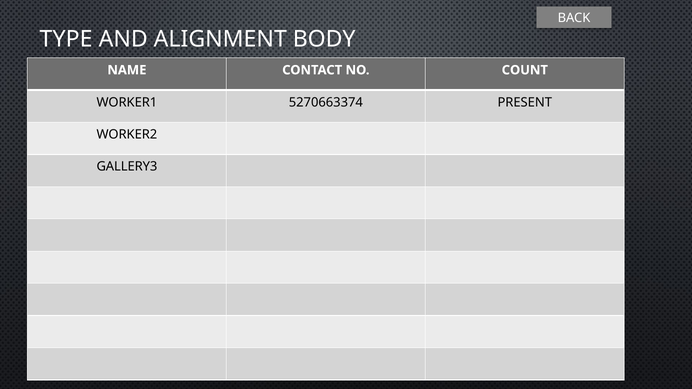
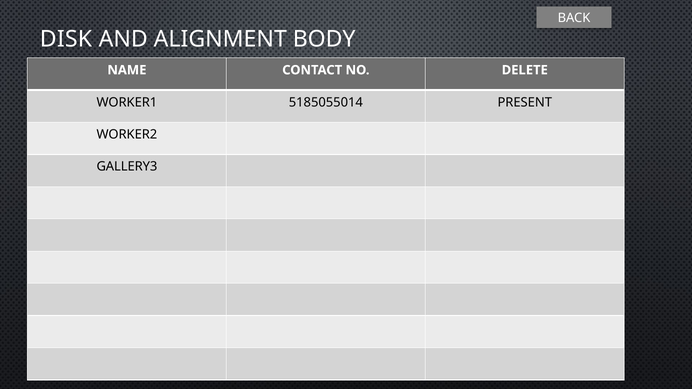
TYPE: TYPE -> DISK (66, 39)
COUNT: COUNT -> DELETE (525, 70)
5270663374: 5270663374 -> 5185055014 (326, 102)
